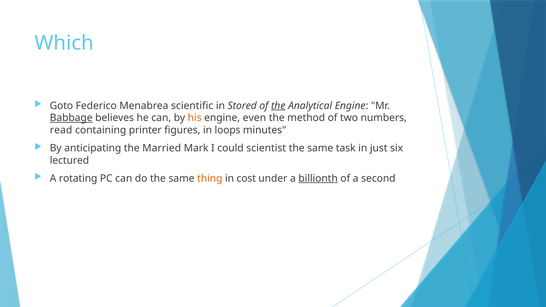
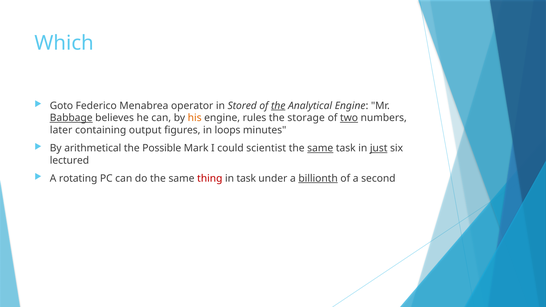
scientific: scientific -> operator (192, 106)
even: even -> rules (255, 118)
method: method -> storage (306, 118)
two underline: none -> present (349, 118)
read: read -> later (61, 130)
printer: printer -> output (145, 130)
anticipating: anticipating -> arithmetical (93, 148)
Married: Married -> Possible (162, 148)
same underline: none -> present (320, 148)
just underline: none -> present (379, 148)
thing colour: orange -> red (210, 178)
in cost: cost -> task (246, 178)
